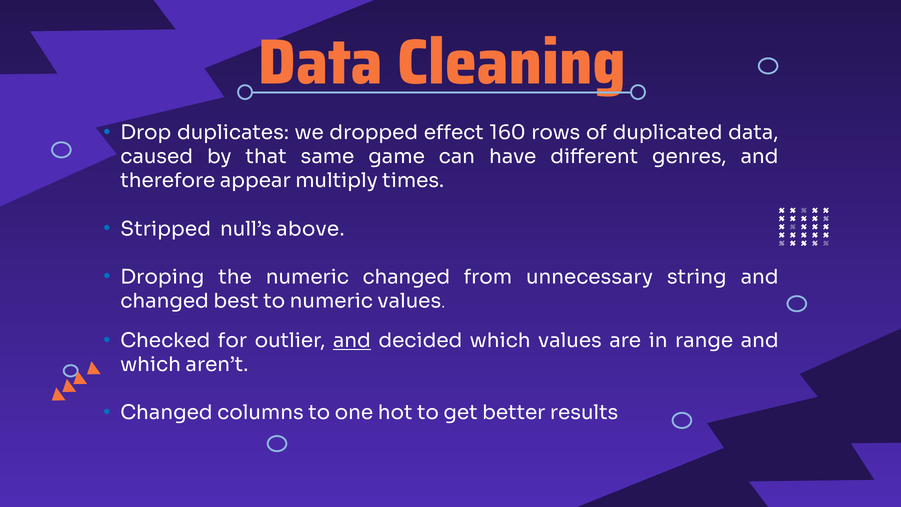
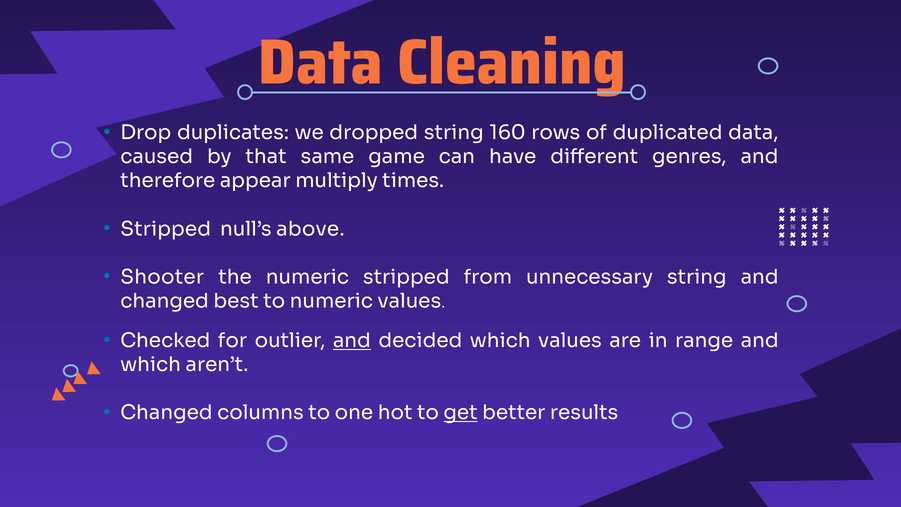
dropped effect: effect -> string (454, 133)
Droping: Droping -> Shooter (162, 277)
numeric changed: changed -> stripped (406, 277)
get underline: none -> present (461, 413)
